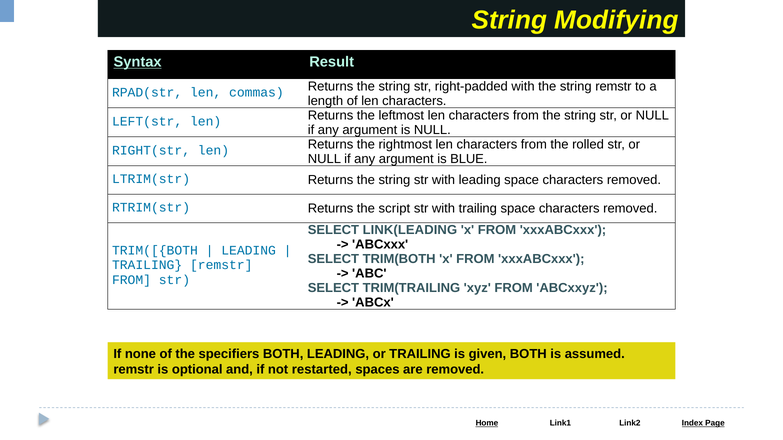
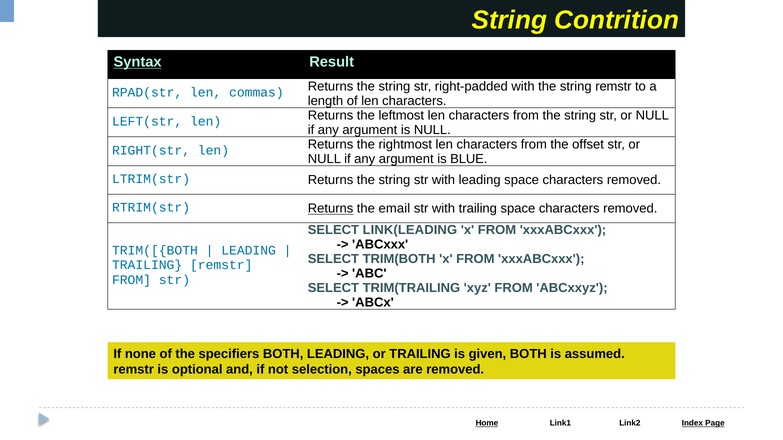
Modifying: Modifying -> Contrition (617, 20)
rolled: rolled -> offset (588, 144)
Returns underline: none -> present (331, 209)
script: script -> email (394, 209)
restarted: restarted -> selection (322, 370)
